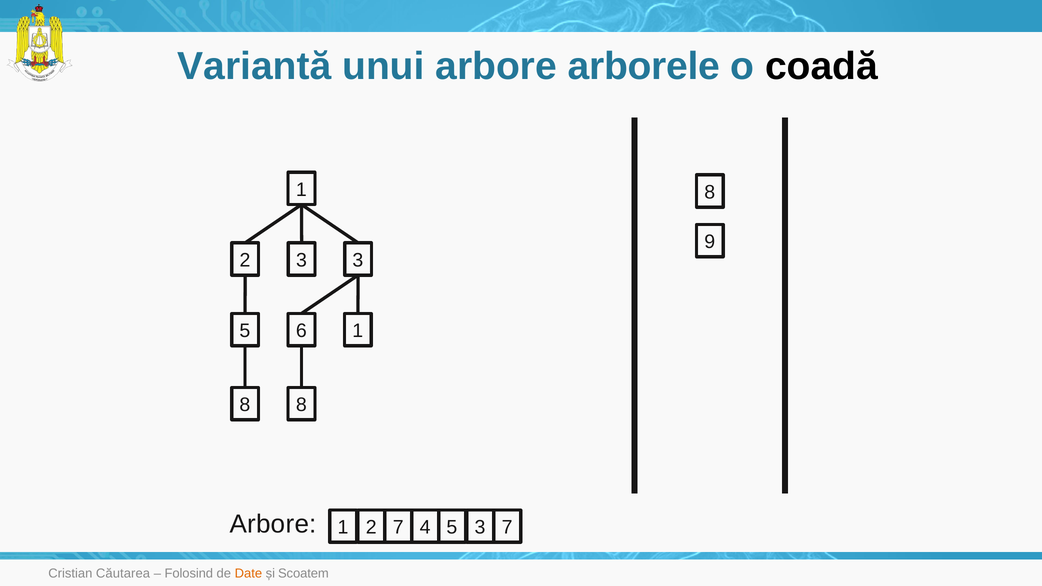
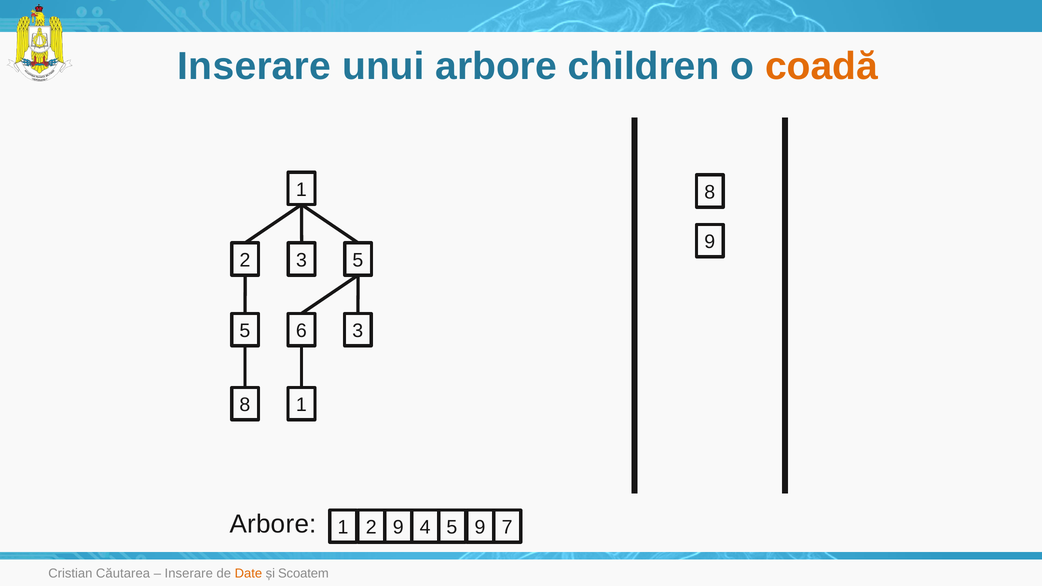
Variantă: Variantă -> Inserare (254, 66)
arborele: arborele -> children (644, 66)
coadă colour: black -> orange (821, 66)
3 3: 3 -> 5 (358, 260)
6 1: 1 -> 3 (358, 331)
8: 8 -> 1 (301, 405)
5 3: 3 -> 9 (480, 528)
2 7: 7 -> 9 (398, 528)
Folosind: Folosind -> Inserare (189, 574)
